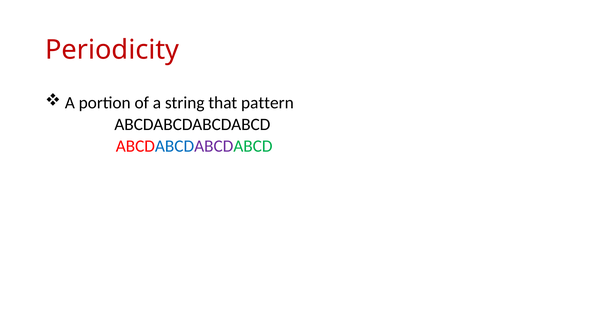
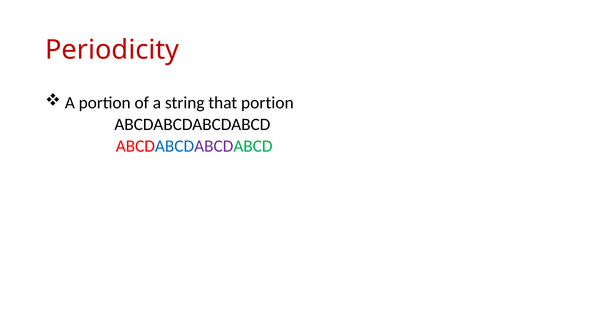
that pattern: pattern -> portion (267, 103)
